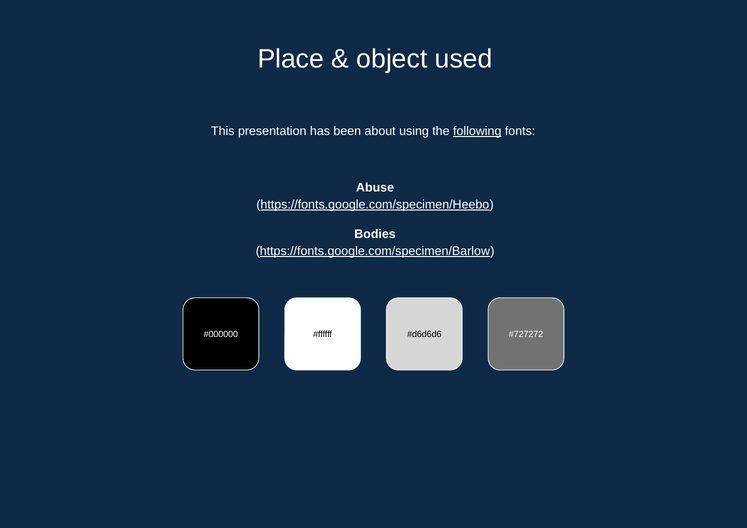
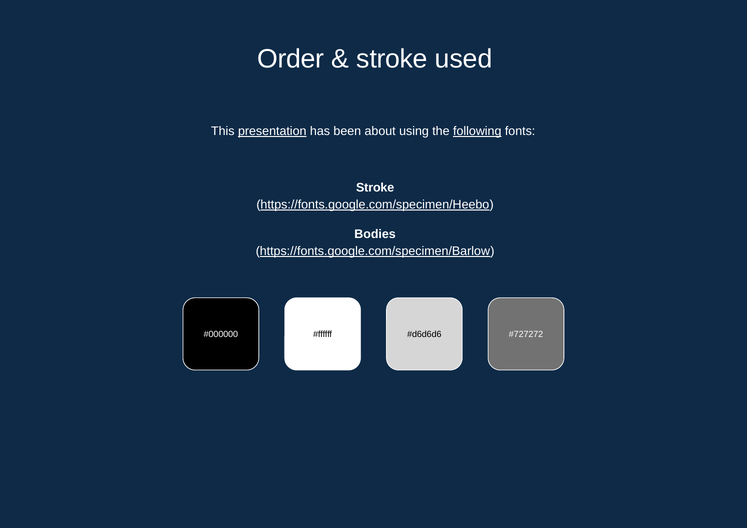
Place: Place -> Order (291, 59)
object: object -> stroke (392, 59)
presentation underline: none -> present (272, 131)
Abuse: Abuse -> Stroke (375, 188)
